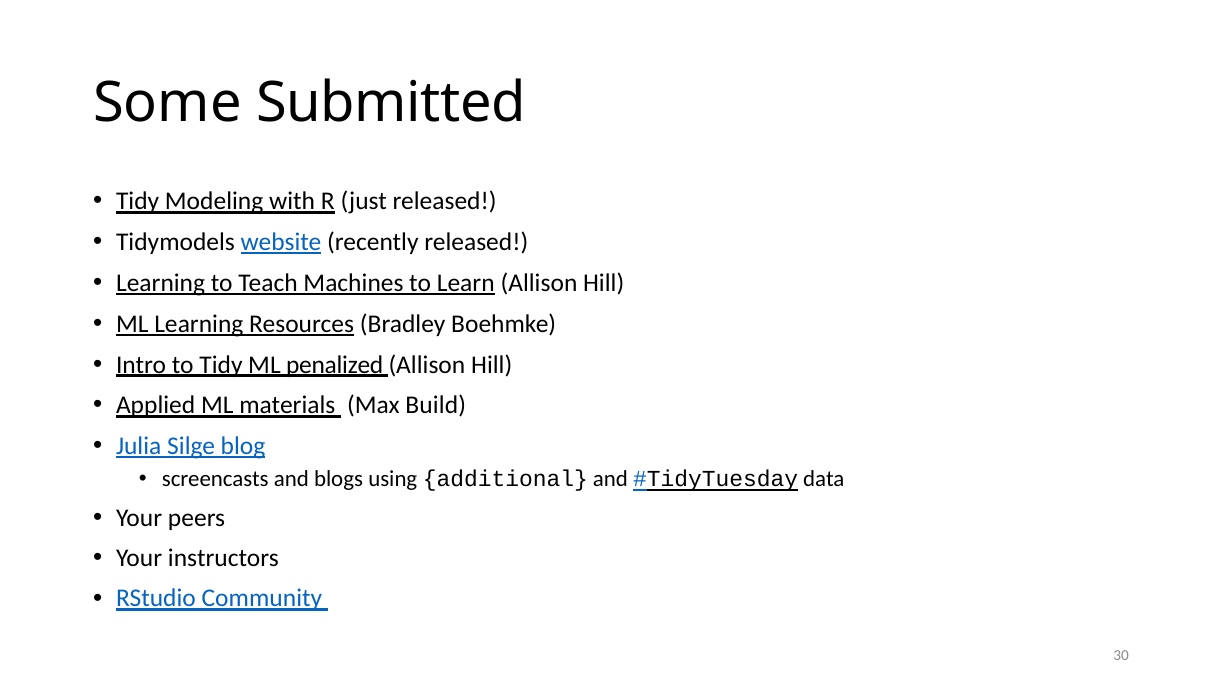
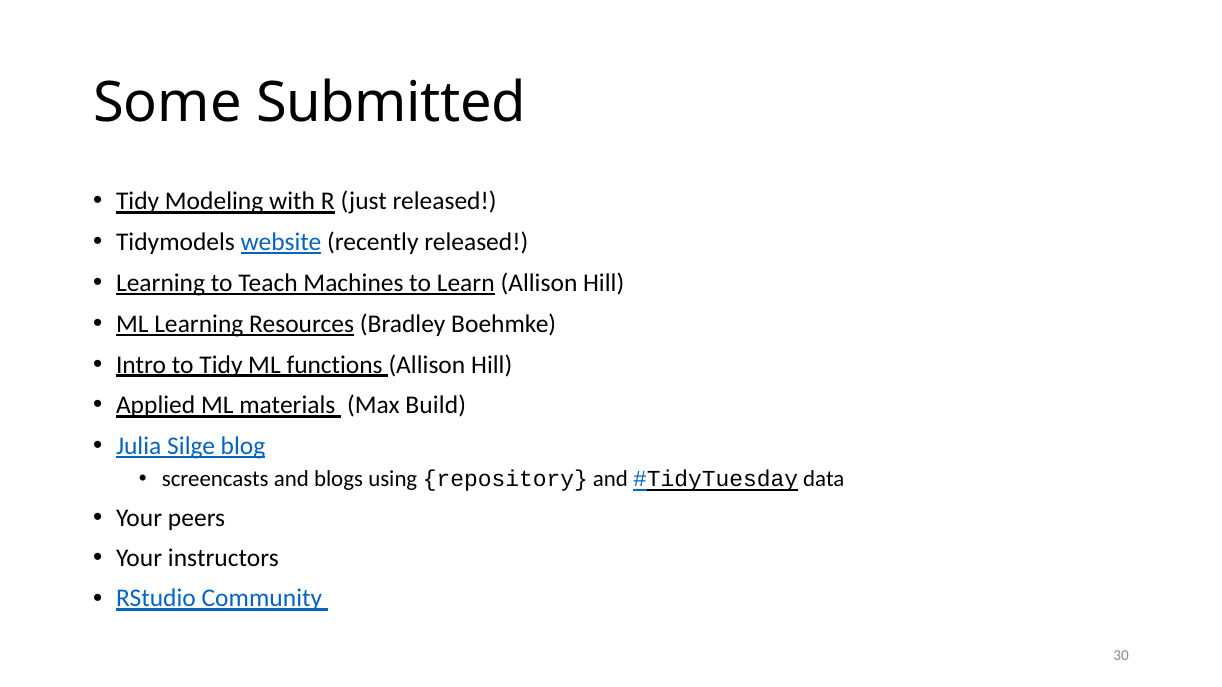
penalized: penalized -> functions (335, 365)
additional: additional -> repository (505, 479)
